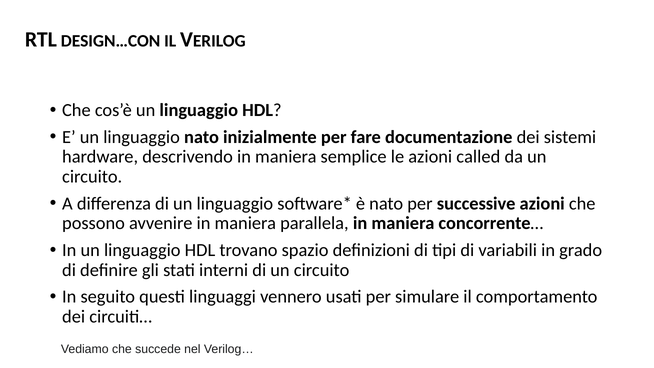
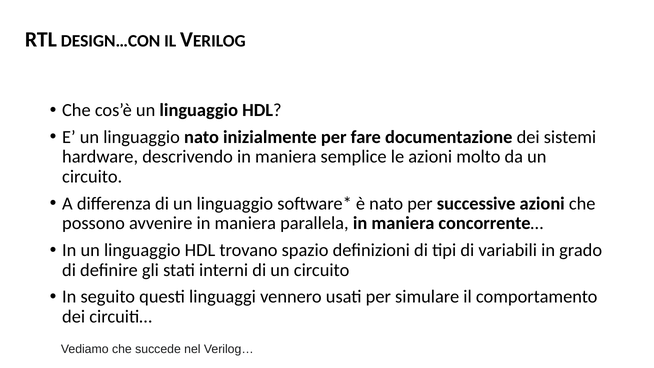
called: called -> molto (478, 157)
